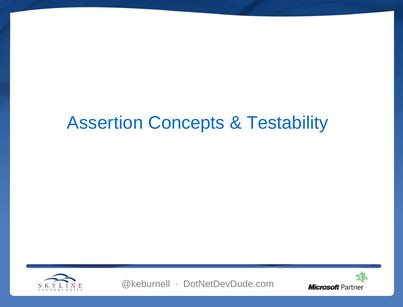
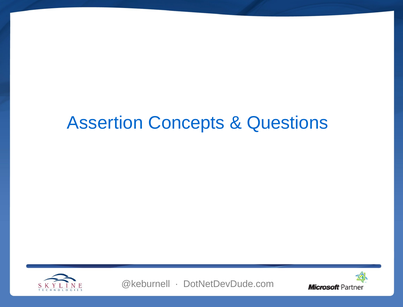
Testability: Testability -> Questions (287, 123)
